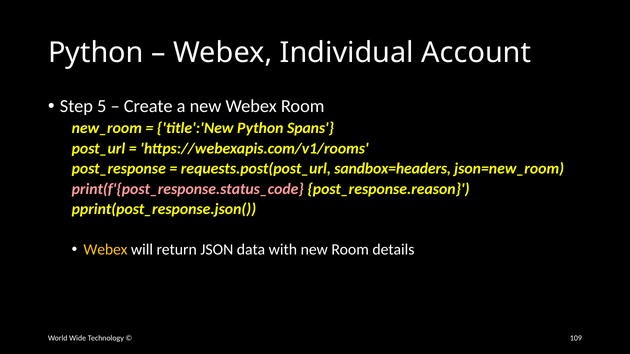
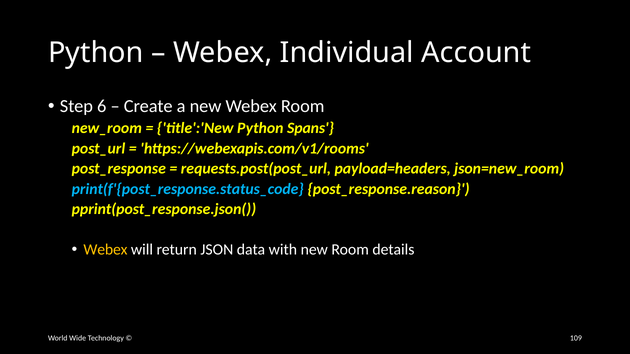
5: 5 -> 6 (102, 106)
sandbox=headers: sandbox=headers -> payload=headers (393, 169)
print(f'{post_response.status_code colour: pink -> light blue (188, 189)
